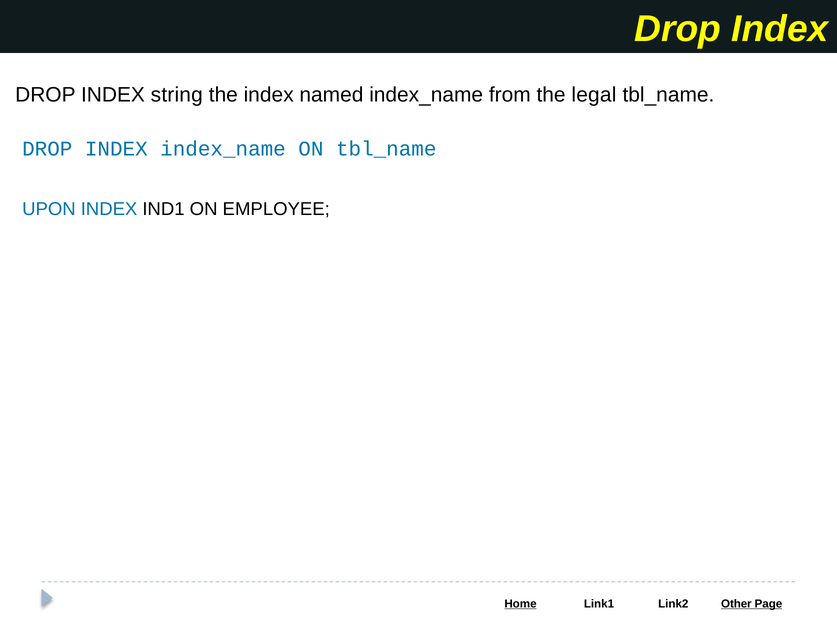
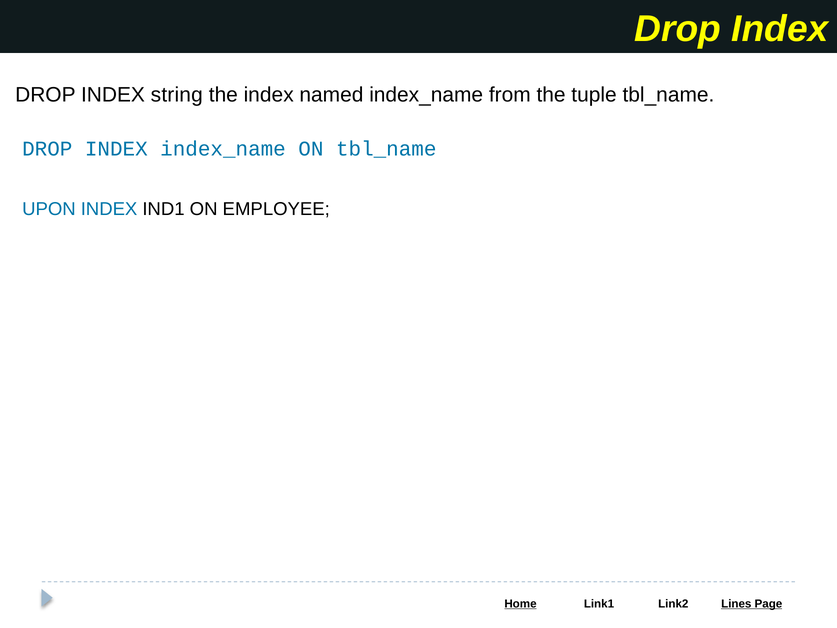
legal: legal -> tuple (594, 95)
Other: Other -> Lines (736, 603)
